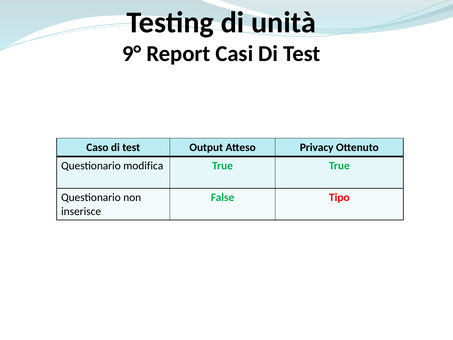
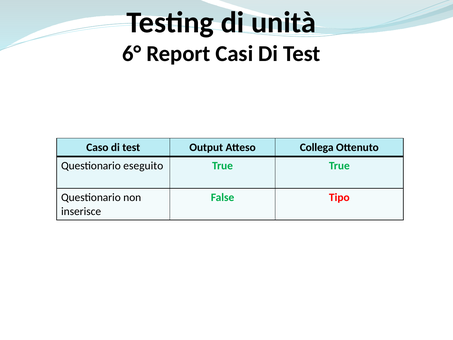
9°: 9° -> 6° (132, 54)
Privacy: Privacy -> Collega (317, 147)
modifica: modifica -> eseguito (143, 166)
